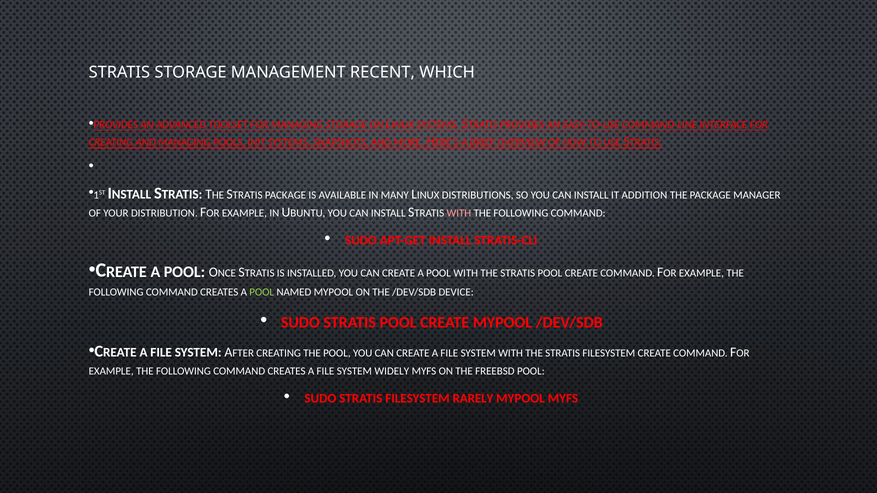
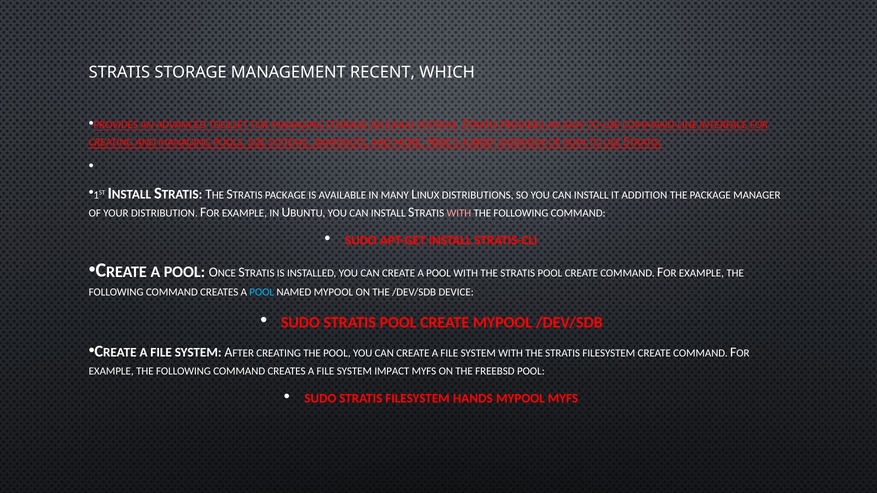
INIT: INIT -> SIZE (256, 142)
POOL colour: light green -> light blue (262, 292)
WIDELY: WIDELY -> IMPACT (392, 372)
RARELY: RARELY -> HANDS (473, 399)
